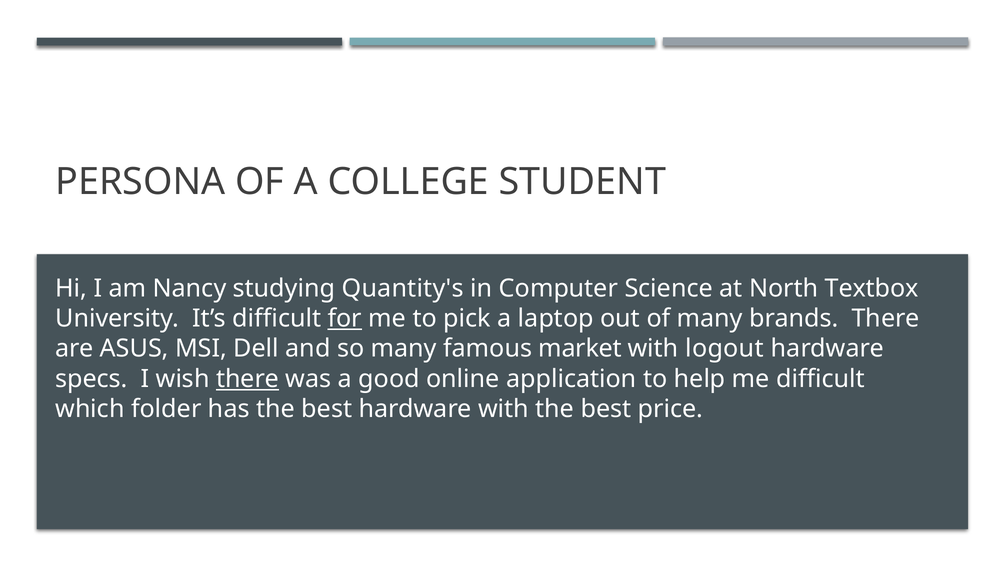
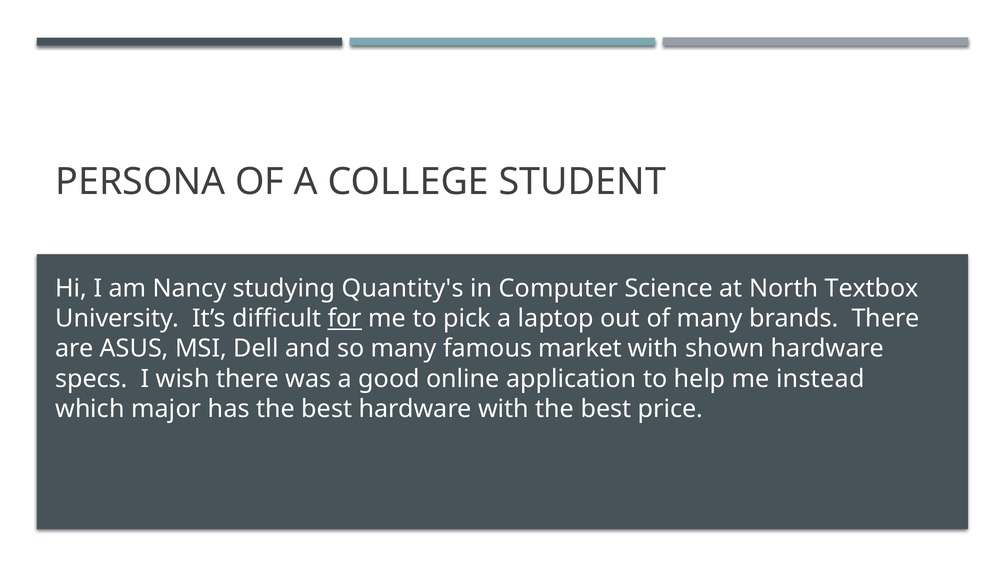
logout: logout -> shown (725, 349)
there underline: present -> none (248, 379)
me difficult: difficult -> instead (820, 379)
folder: folder -> major (166, 409)
